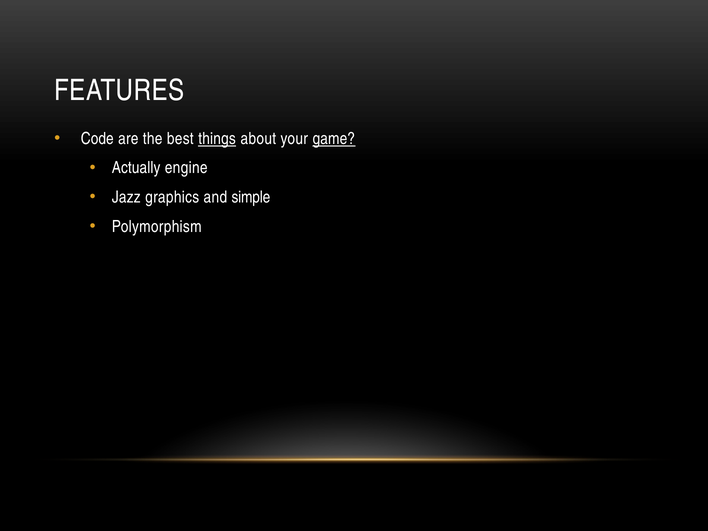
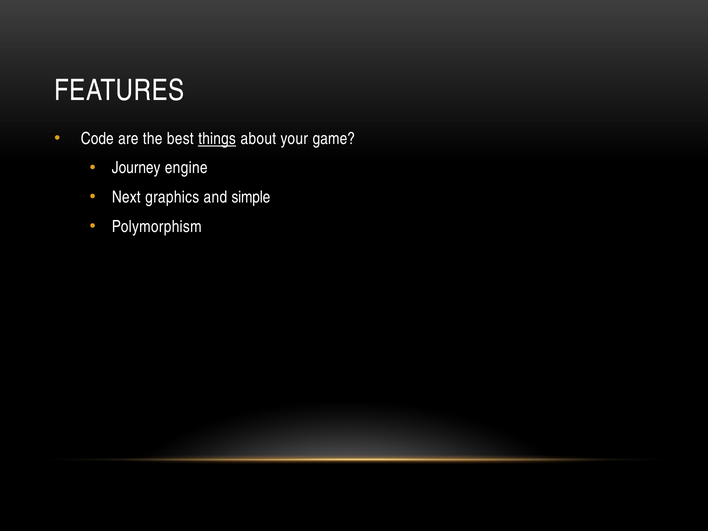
game underline: present -> none (334, 139)
Actually: Actually -> Journey (136, 168)
Jazz: Jazz -> Next (126, 197)
